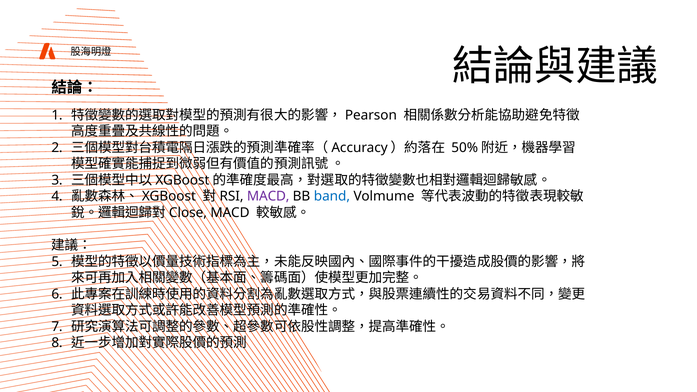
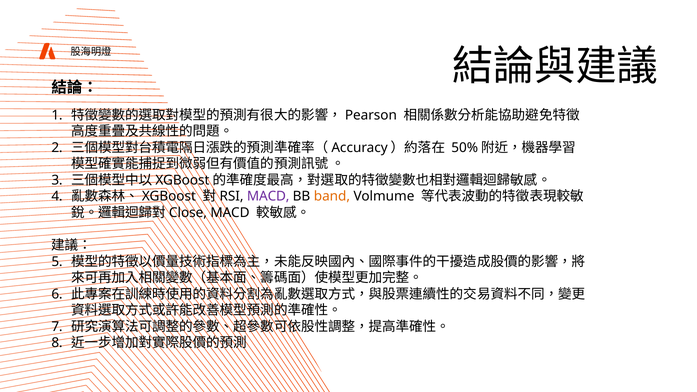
band colour: blue -> orange (332, 197)
